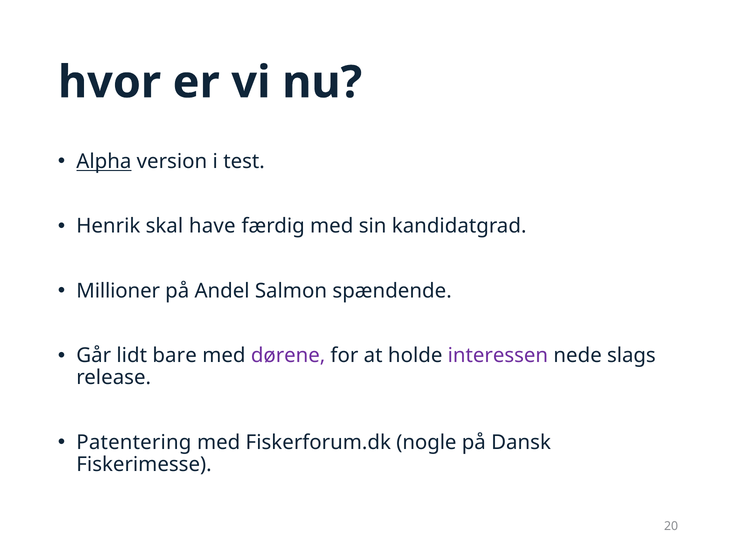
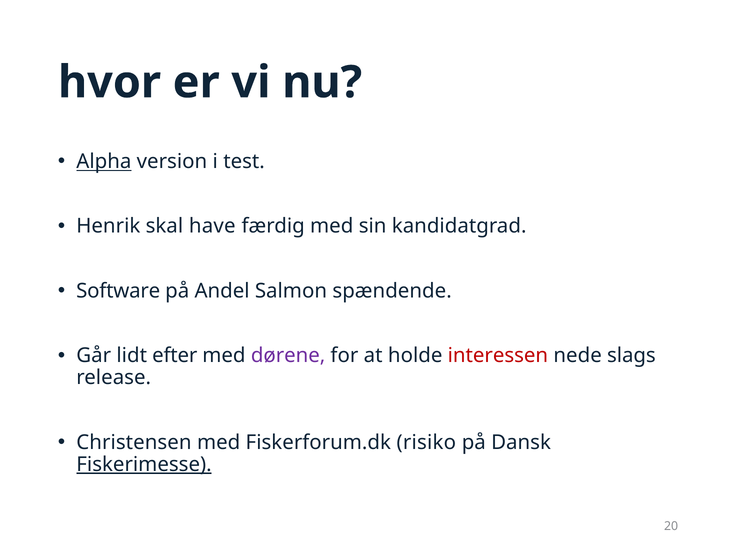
Millioner: Millioner -> Software (118, 291)
bare: bare -> efter (175, 356)
interessen colour: purple -> red (498, 356)
Patentering: Patentering -> Christensen (134, 442)
nogle: nogle -> risiko (426, 442)
Fiskerimesse underline: none -> present (144, 464)
